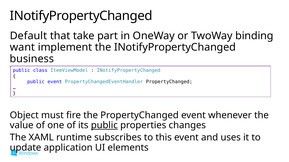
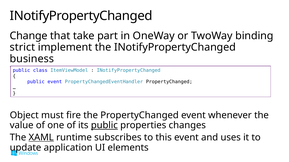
Default: Default -> Change (29, 36)
want: want -> strict (22, 47)
XAML underline: none -> present (41, 138)
